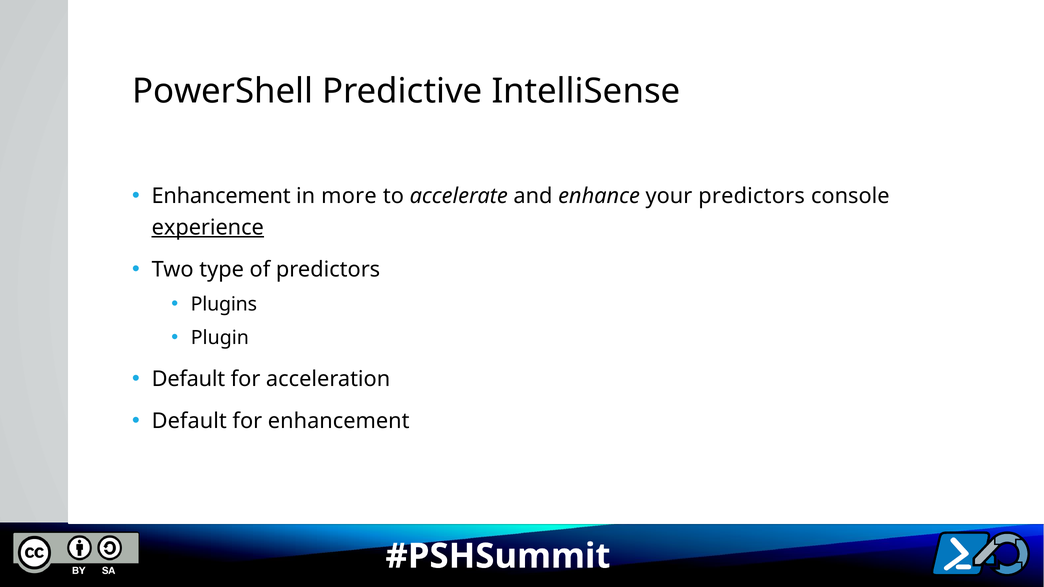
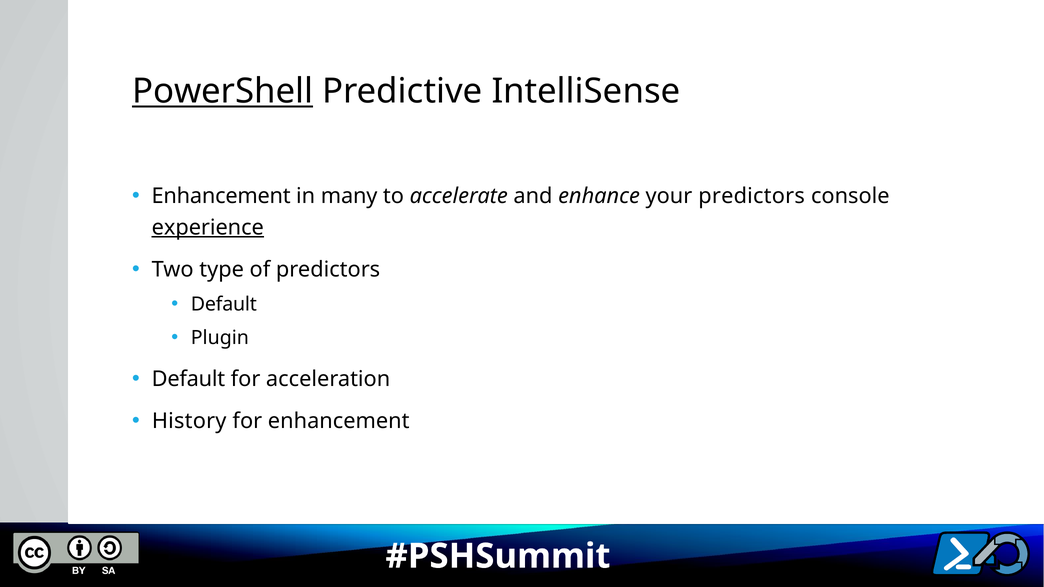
PowerShell underline: none -> present (223, 91)
more: more -> many (349, 196)
Plugins: Plugins -> Default (224, 305)
Default: Default -> History (189, 421)
